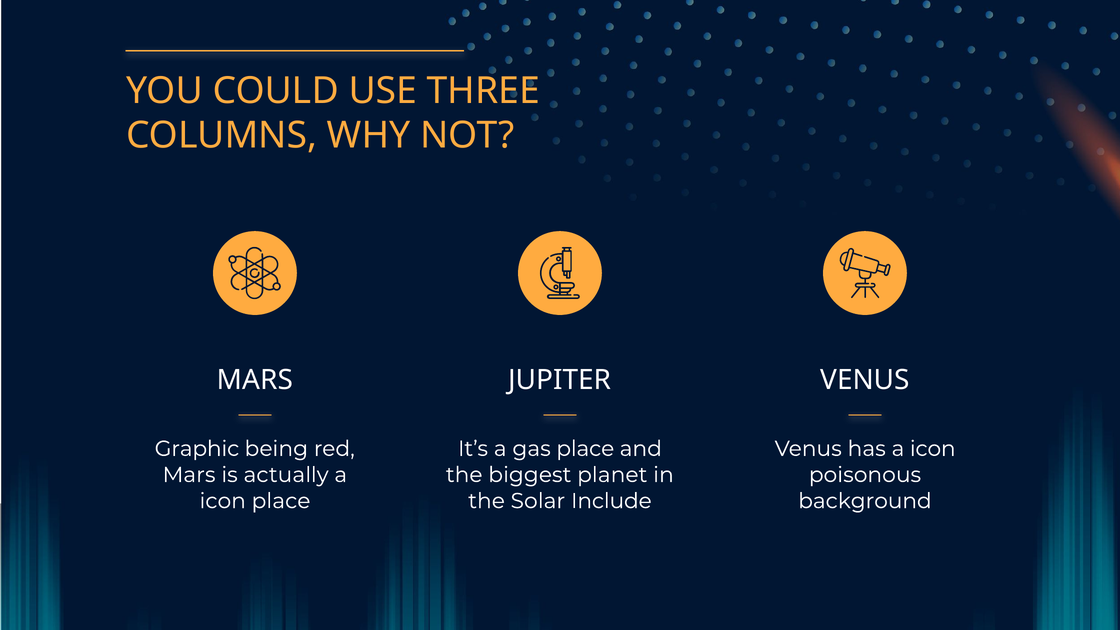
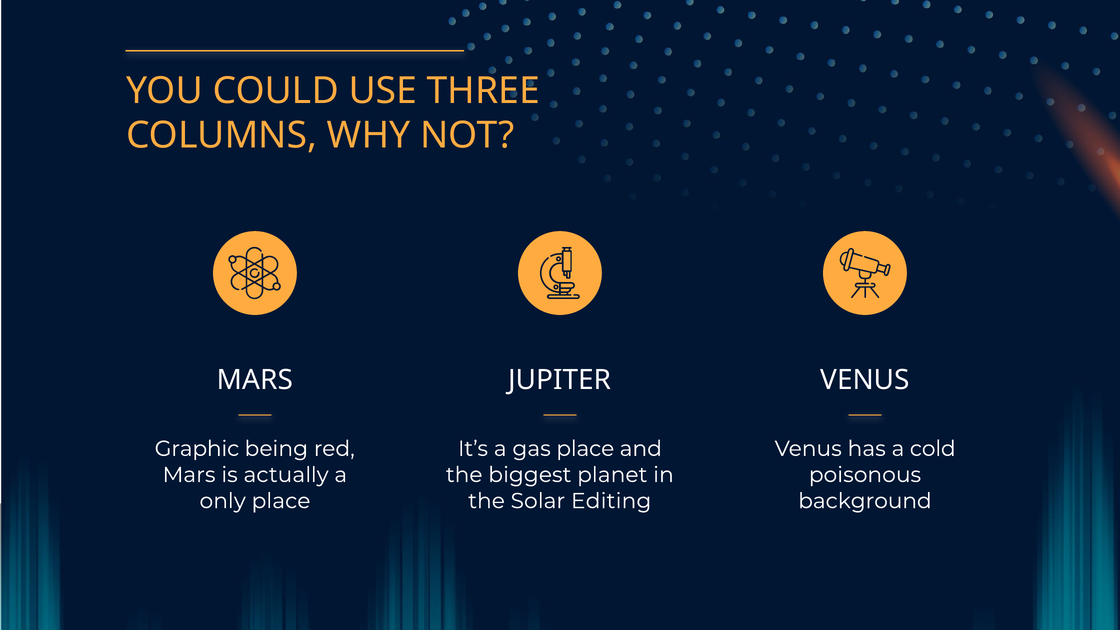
has a icon: icon -> cold (933, 449)
icon: icon -> only (223, 501)
Include: Include -> Editing (611, 501)
